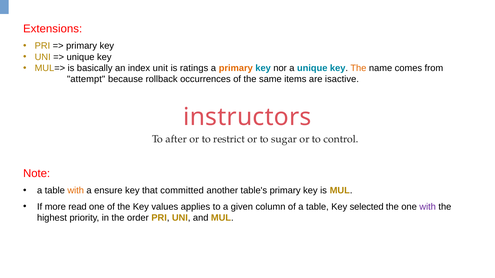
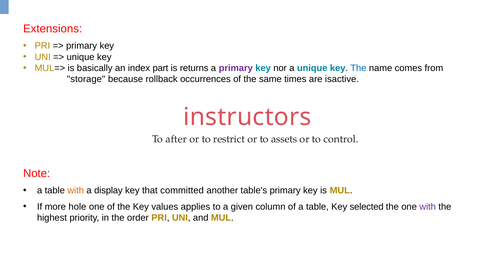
unit: unit -> part (160, 68)
ratings: ratings -> returns (194, 68)
primary colour: orange -> purple (236, 68)
The colour: orange -> blue (358, 68)
attempt: attempt -> storage (86, 79)
items: items -> times (295, 79)
sugar: sugar -> assets (284, 139)
ensure: ensure -> display (108, 191)
read: read -> hole (77, 207)
